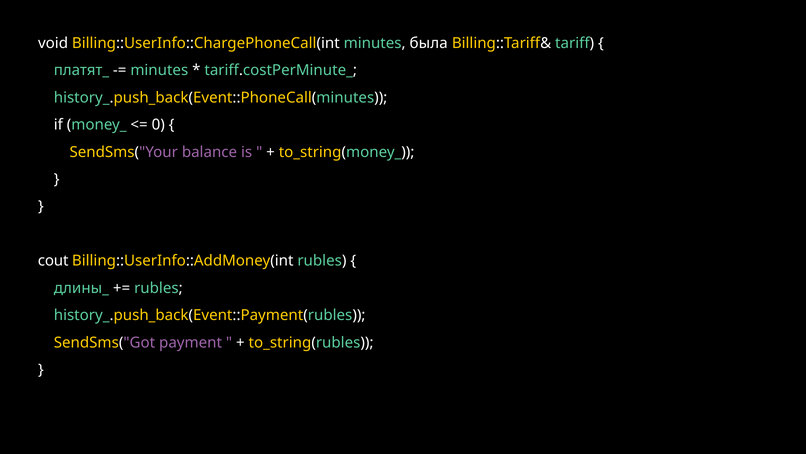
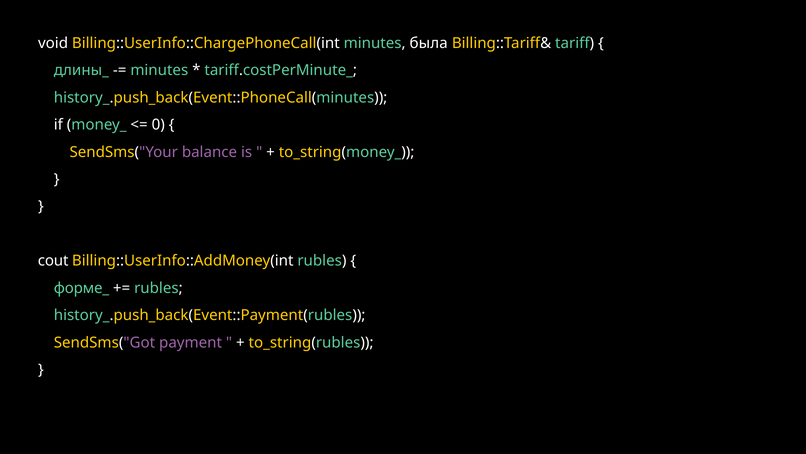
платят_: платят_ -> длины_ (81, 70)
длины_: длины_ -> форме_ (81, 288)
